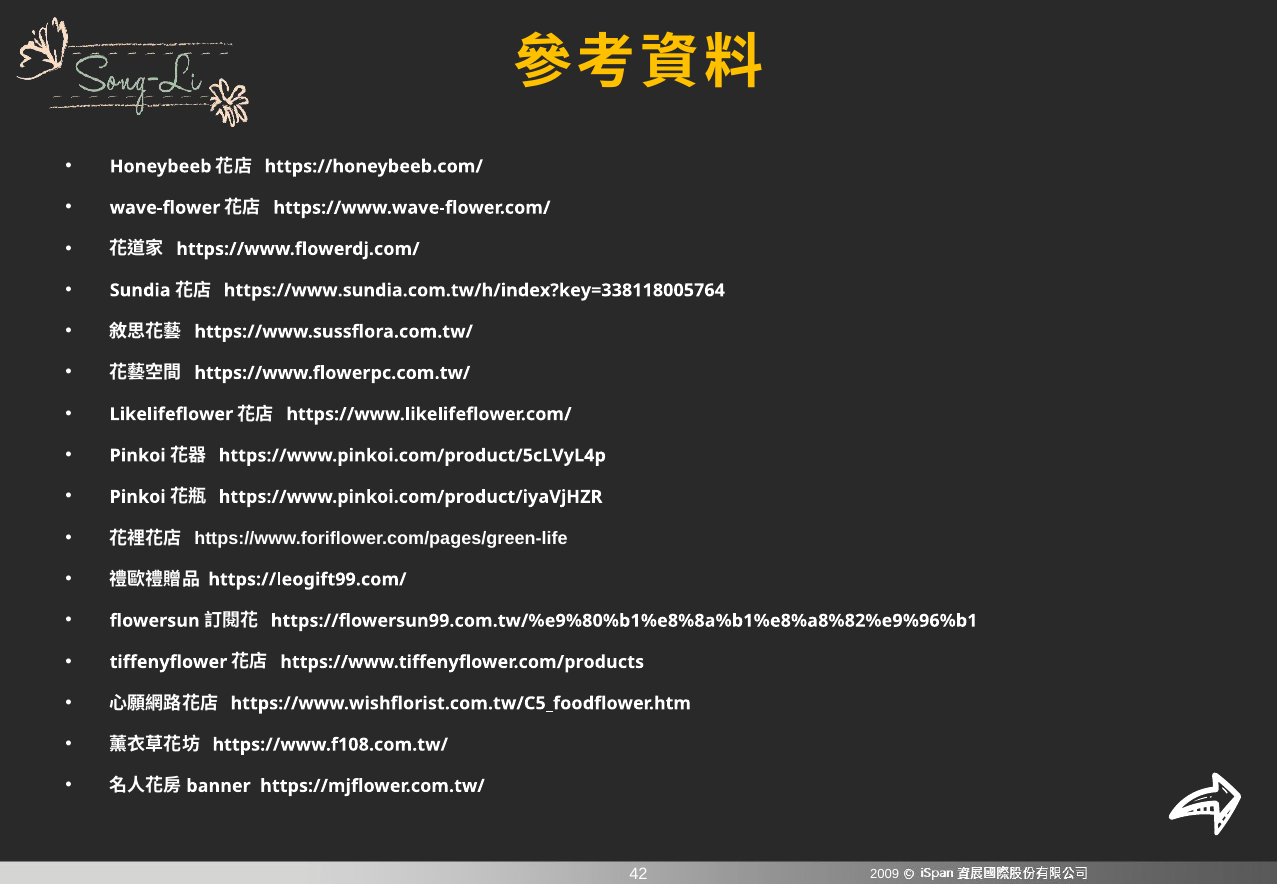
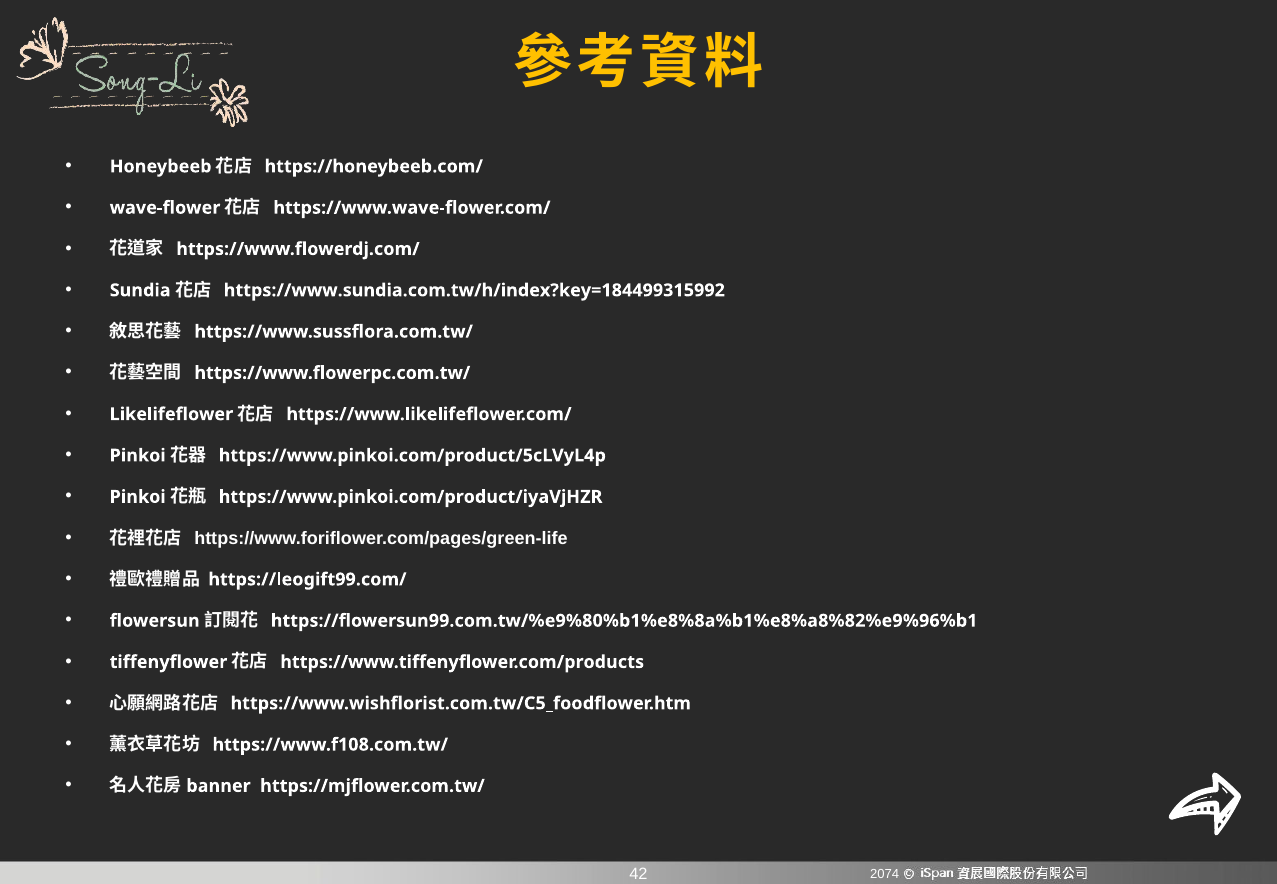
https://www.sundia.com.tw/h/index?key=338118005764: https://www.sundia.com.tw/h/index?key=338118005764 -> https://www.sundia.com.tw/h/index?key=184499315992 (474, 290)
2009: 2009 -> 2074 (885, 874)
